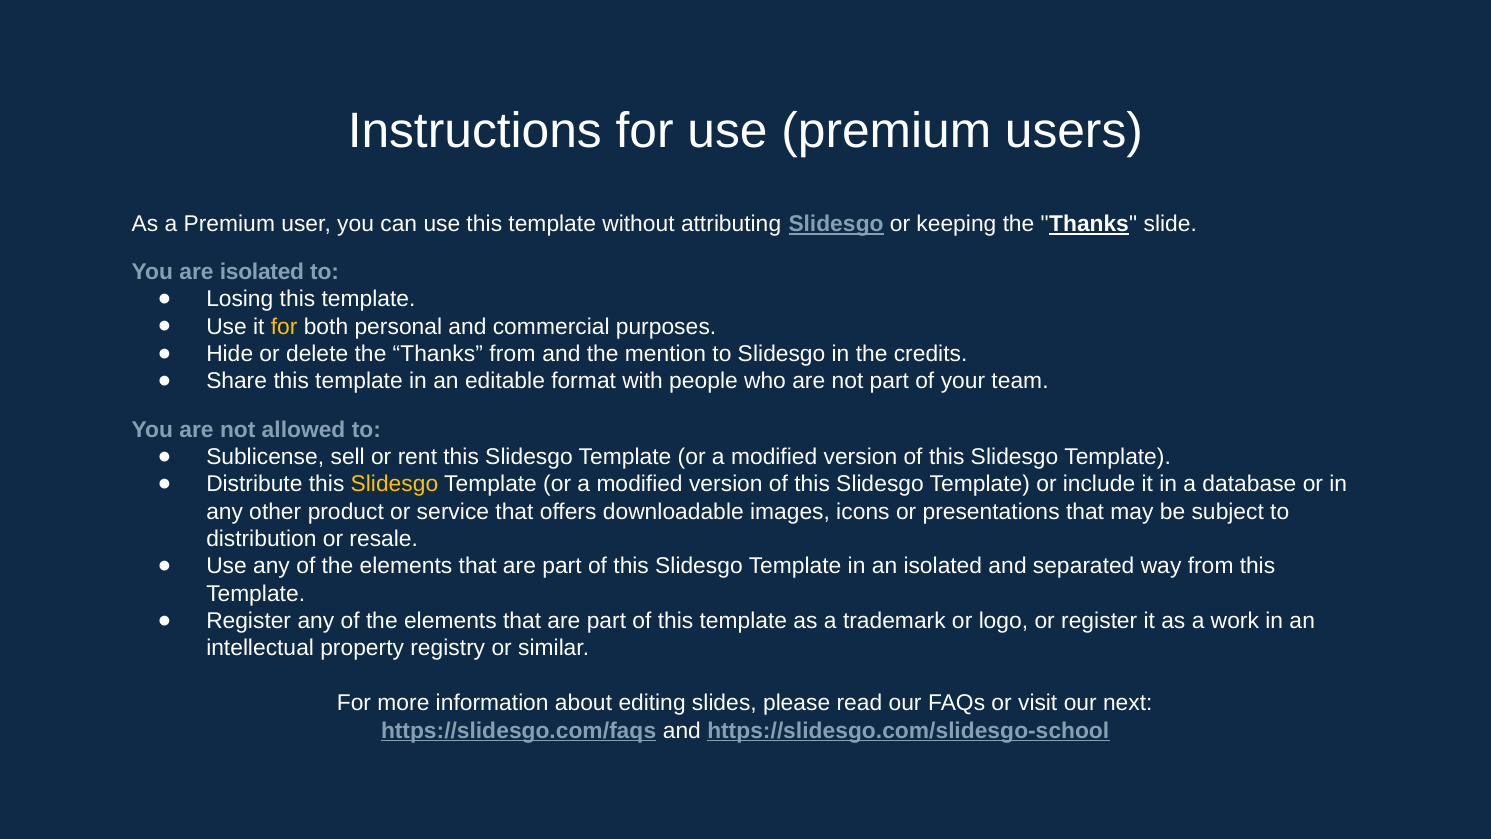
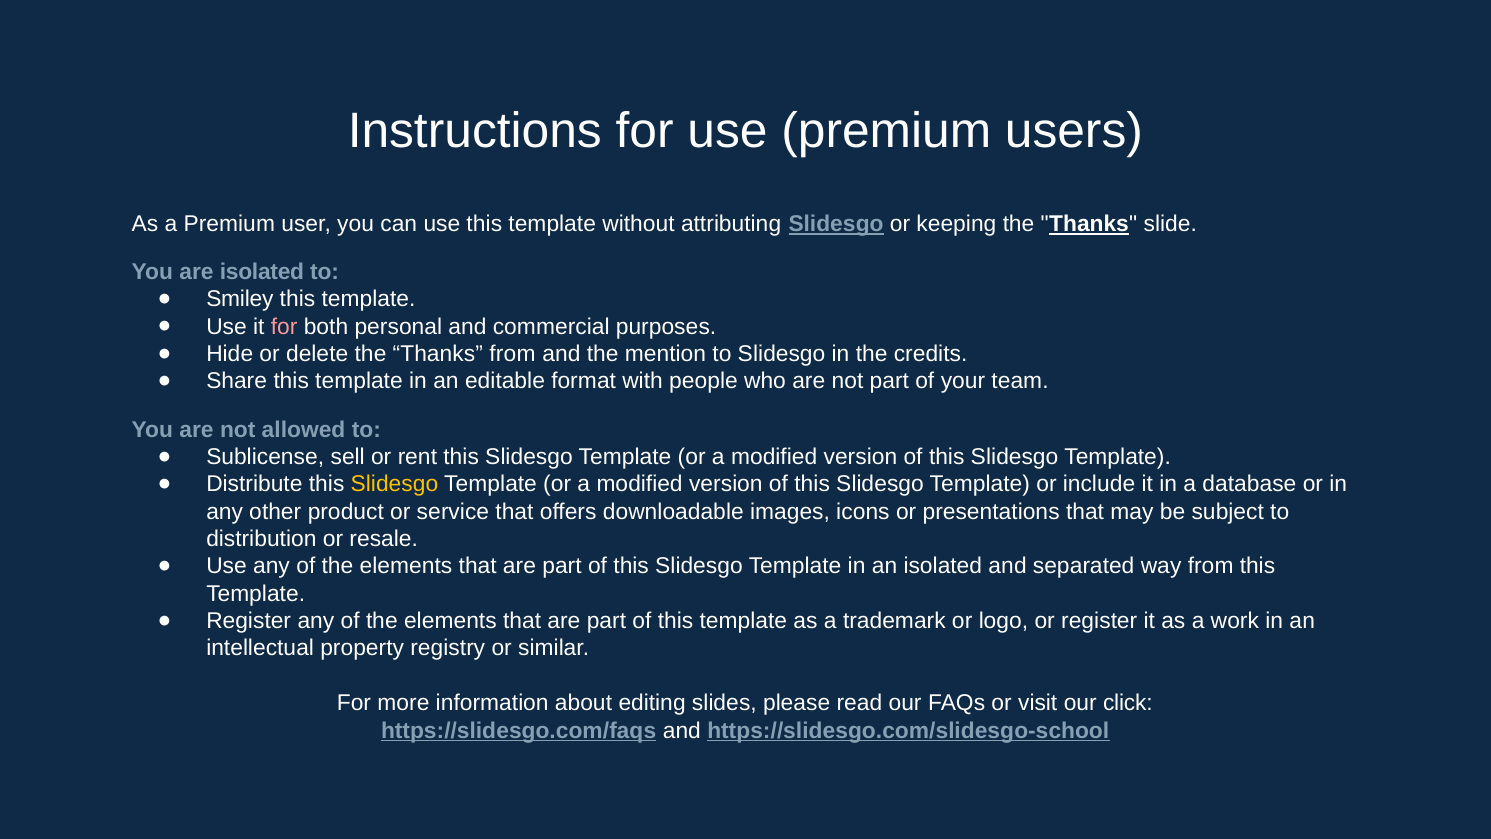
Losing: Losing -> Smiley (240, 299)
for colour: yellow -> pink (284, 327)
next: next -> click (1128, 703)
